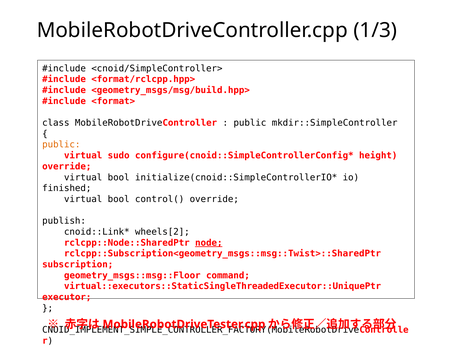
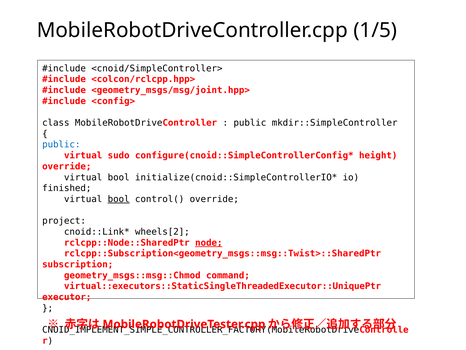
1/3: 1/3 -> 1/5 (375, 30)
<format/rclcpp.hpp>: <format/rclcpp.hpp> -> <colcon/rclcpp.hpp> (143, 79)
<geometry_msgs/msg/build.hpp>: <geometry_msgs/msg/build.hpp> -> <geometry_msgs/msg/joint.hpp> (171, 90)
<format>: <format> -> <config> (113, 101)
public colour: orange -> blue (61, 144)
bool underline: none -> present (119, 199)
publish: publish -> project (64, 221)
geometry_msgs::msg::Floor: geometry_msgs::msg::Floor -> geometry_msgs::msg::Chmod (132, 275)
